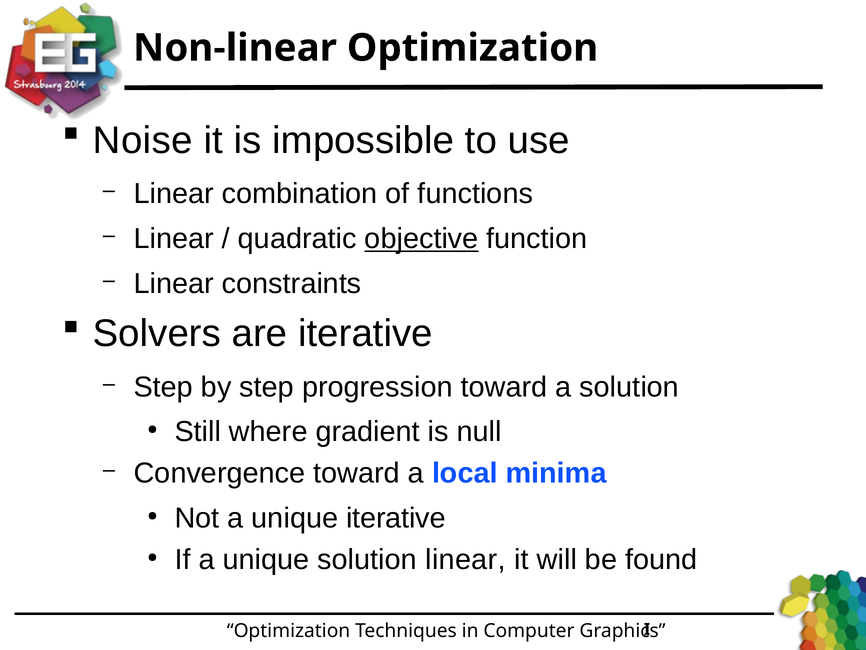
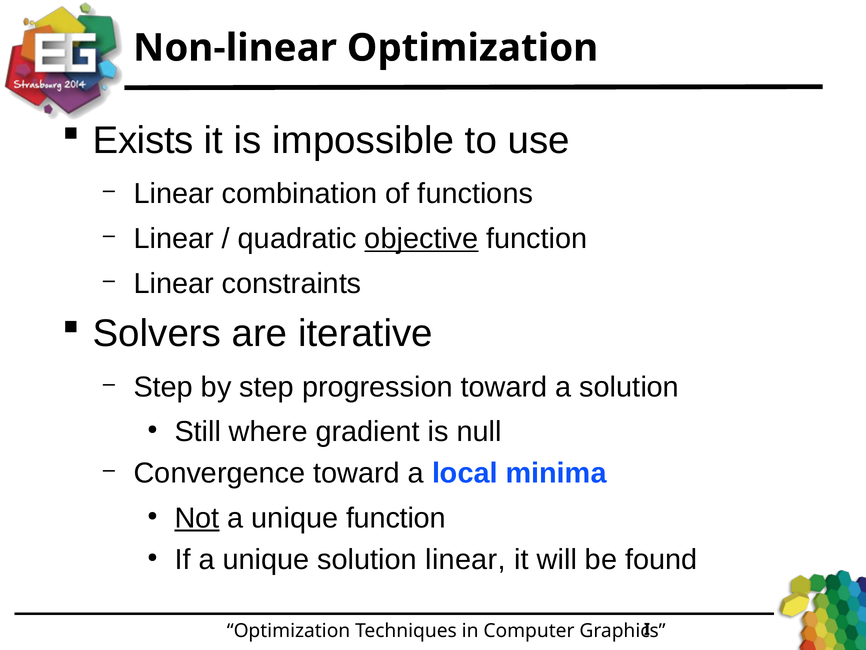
Noise: Noise -> Exists (143, 140)
Not underline: none -> present (197, 518)
unique iterative: iterative -> function (396, 518)
